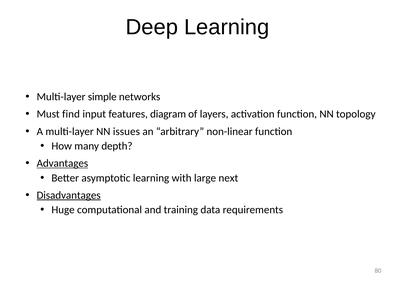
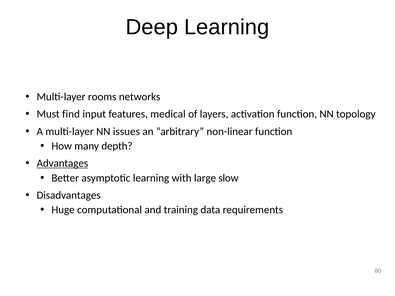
simple: simple -> rooms (102, 97)
diagram: diagram -> medical (168, 114)
next: next -> slow (228, 178)
Disadvantages underline: present -> none (69, 195)
